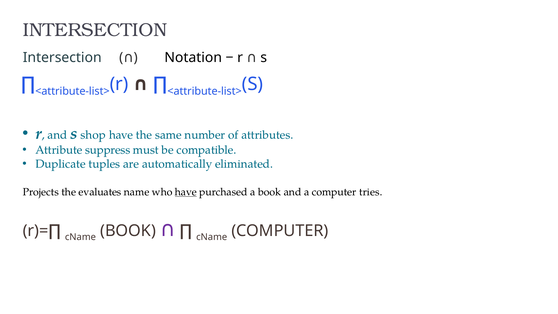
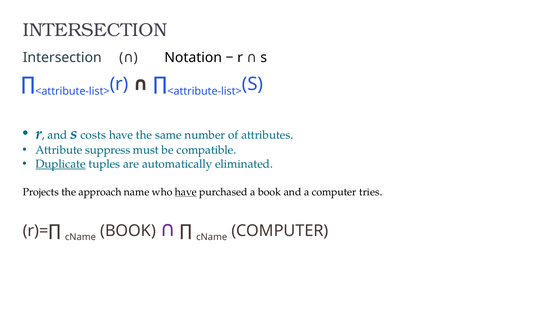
shop: shop -> costs (93, 135)
Duplicate underline: none -> present (61, 164)
evaluates: evaluates -> approach (100, 192)
